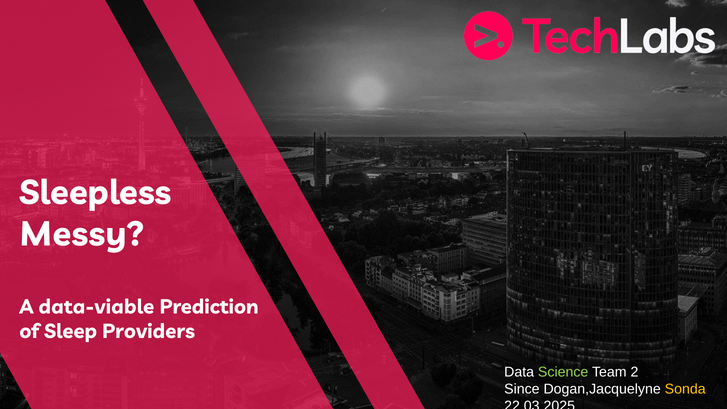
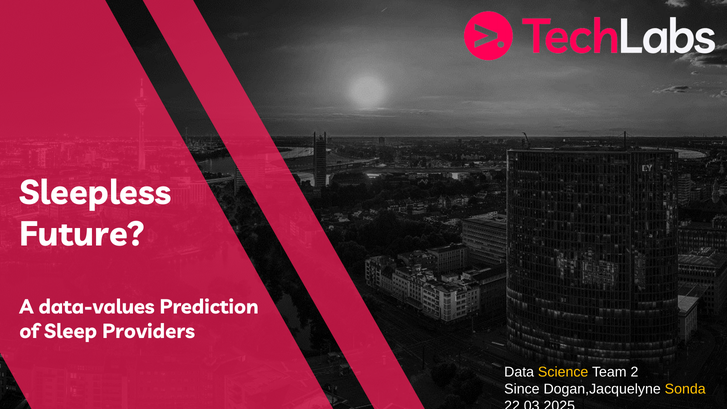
Messy: Messy -> Future (82, 234)
data-viable: data-viable -> data-values (97, 307)
Science colour: light green -> yellow (563, 372)
